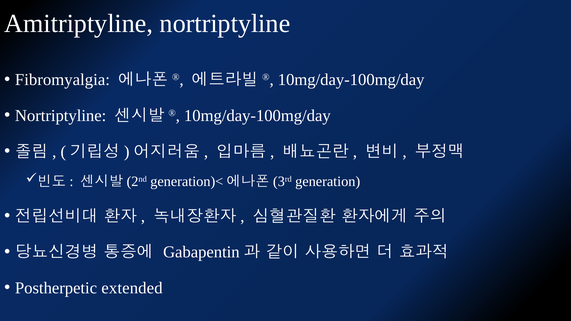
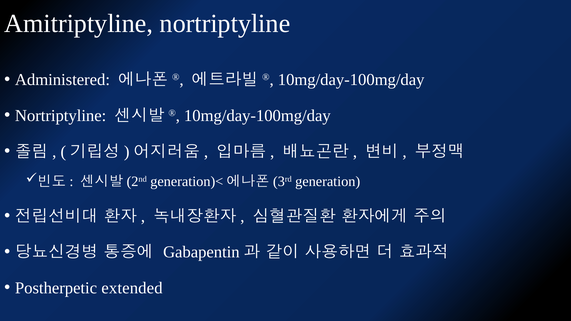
Fibromyalgia: Fibromyalgia -> Administered (62, 80)
